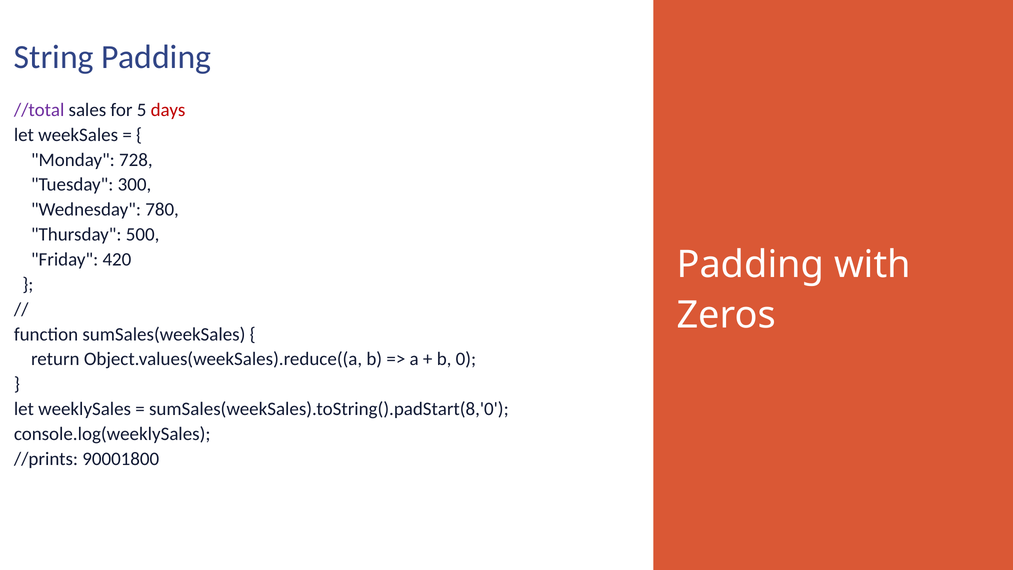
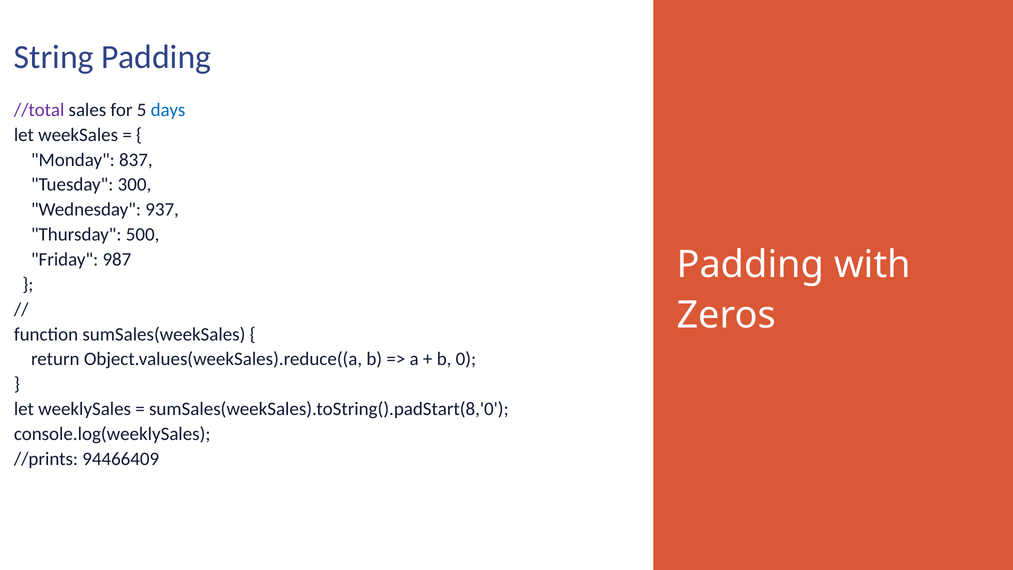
days colour: red -> blue (168, 110)
728: 728 -> 837 (136, 160)
780: 780 -> 937 (162, 210)
420: 420 -> 987 (117, 259)
90001800: 90001800 -> 94466409 (121, 459)
